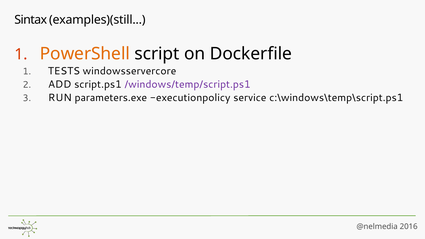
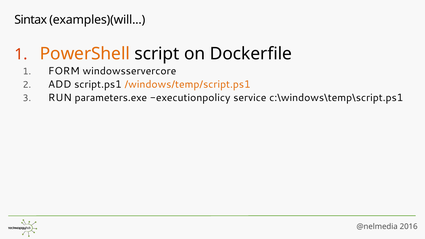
examples)(still: examples)(still -> examples)(will (97, 20)
TESTS: TESTS -> FORM (64, 71)
/windows/temp/script.ps1 colour: purple -> orange (188, 84)
